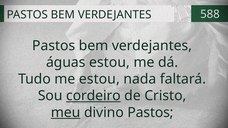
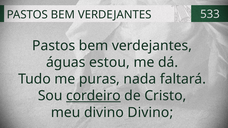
588: 588 -> 533 (210, 14)
me estou: estou -> puras (99, 79)
meu underline: present -> none (66, 113)
divino Pastos: Pastos -> Divino (150, 113)
